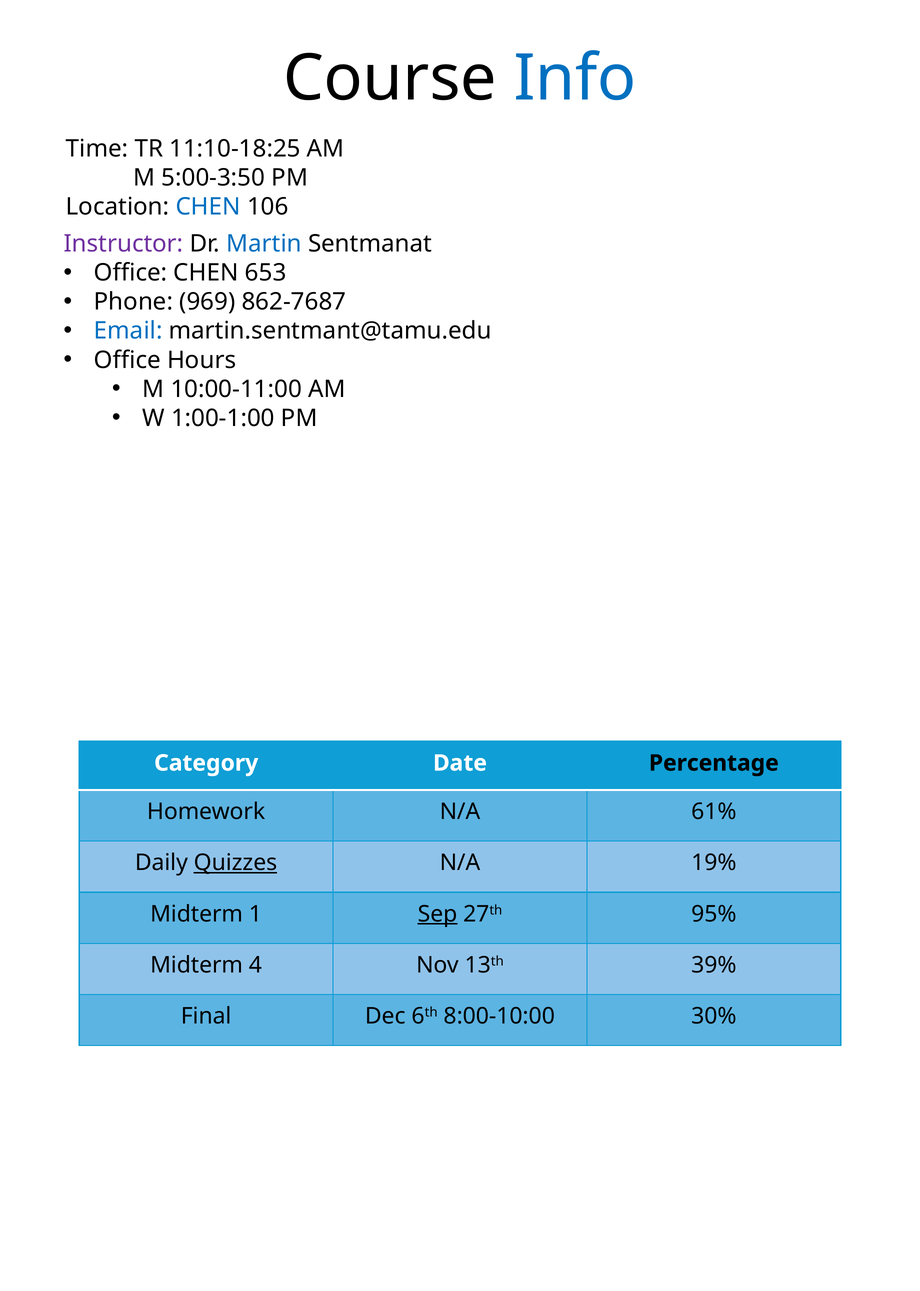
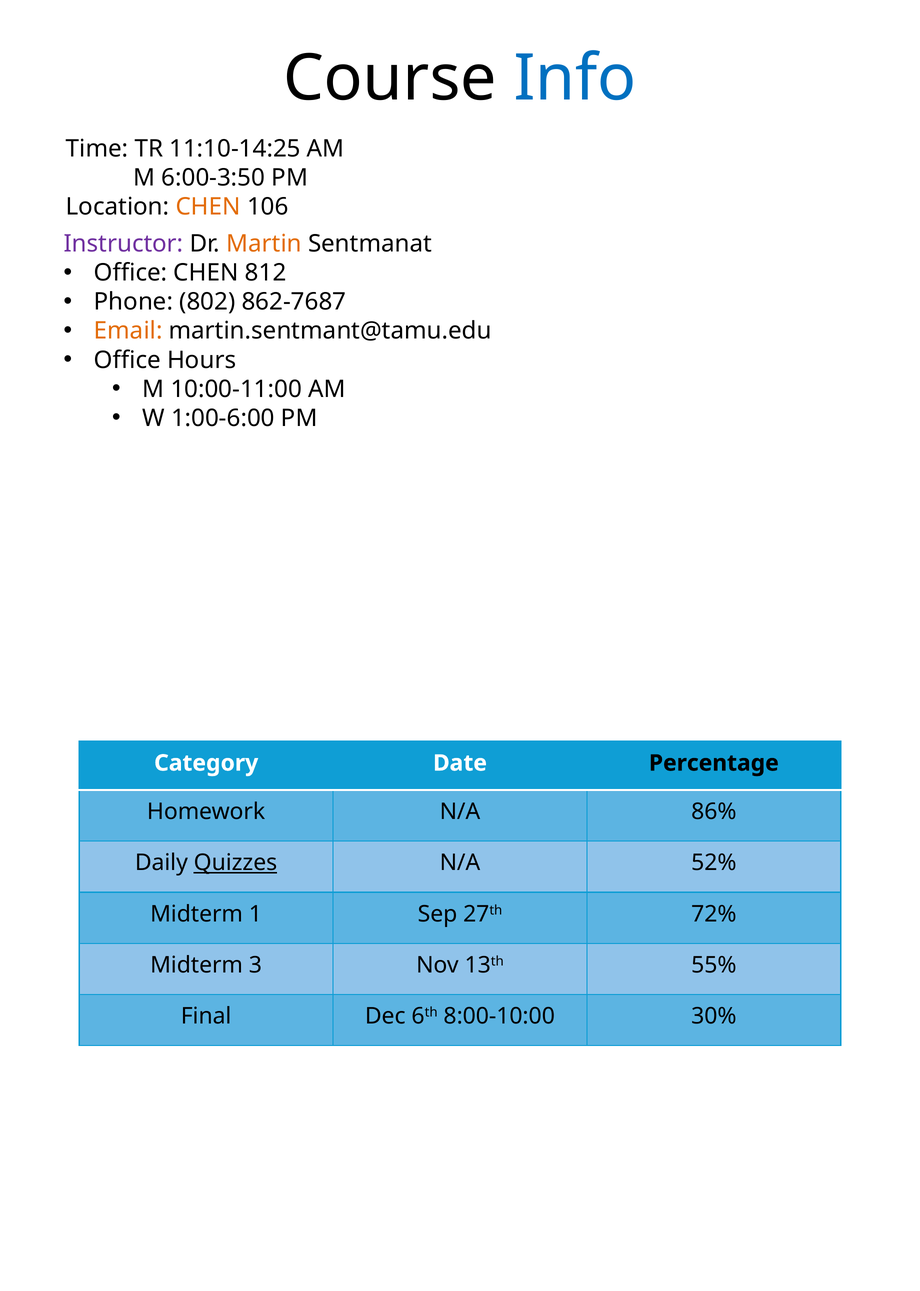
11:10-18:25: 11:10-18:25 -> 11:10-14:25 (235, 149)
5:00-3:50: 5:00-3:50 -> 6:00-3:50 (213, 178)
CHEN colour: blue -> orange (208, 207)
Martin colour: blue -> orange (264, 244)
653: 653 -> 812 (266, 273)
969: 969 -> 802 (207, 302)
Email colour: blue -> orange (128, 331)
1:00-1:00: 1:00-1:00 -> 1:00-6:00 (223, 418)
61%: 61% -> 86% (714, 812)
19%: 19% -> 52% (714, 863)
Sep underline: present -> none (438, 914)
95%: 95% -> 72% (714, 914)
4: 4 -> 3 (255, 965)
39%: 39% -> 55% (714, 965)
